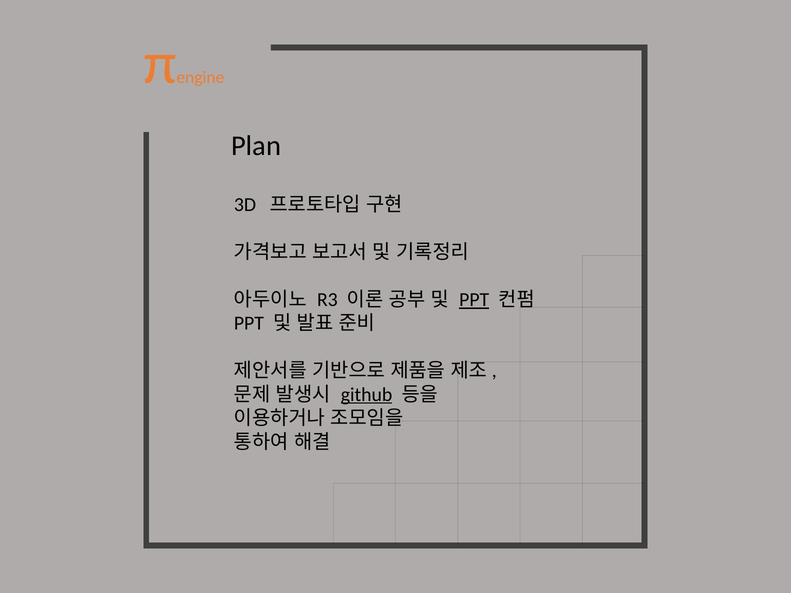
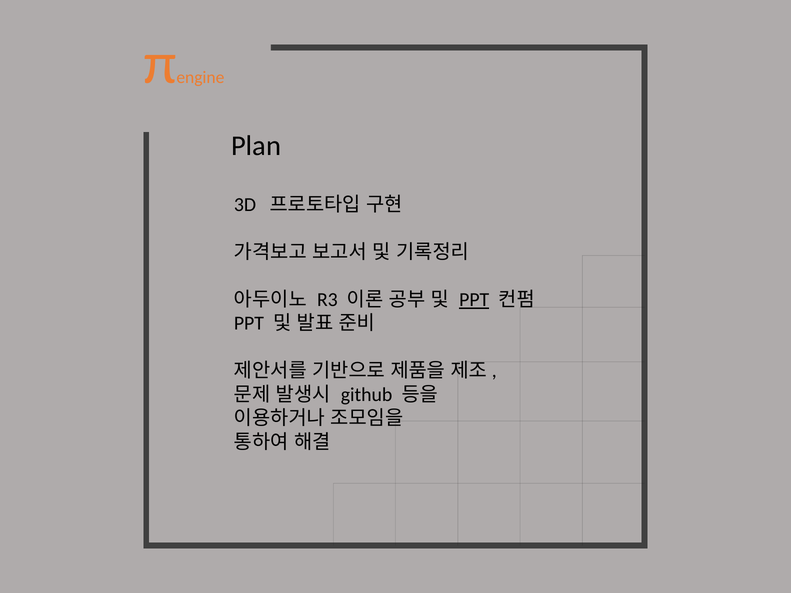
github underline: present -> none (367, 395)
